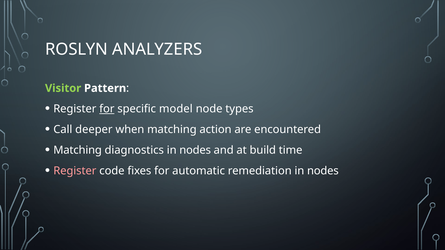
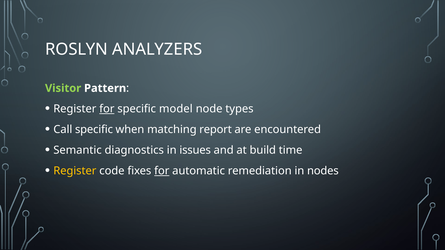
Call deeper: deeper -> specific (94, 130)
action: action -> report (216, 130)
Matching: Matching -> Semantic (78, 150)
diagnostics in nodes: nodes -> issues (195, 150)
Register colour: pink -> yellow (75, 171)
for underline: none -> present (162, 171)
